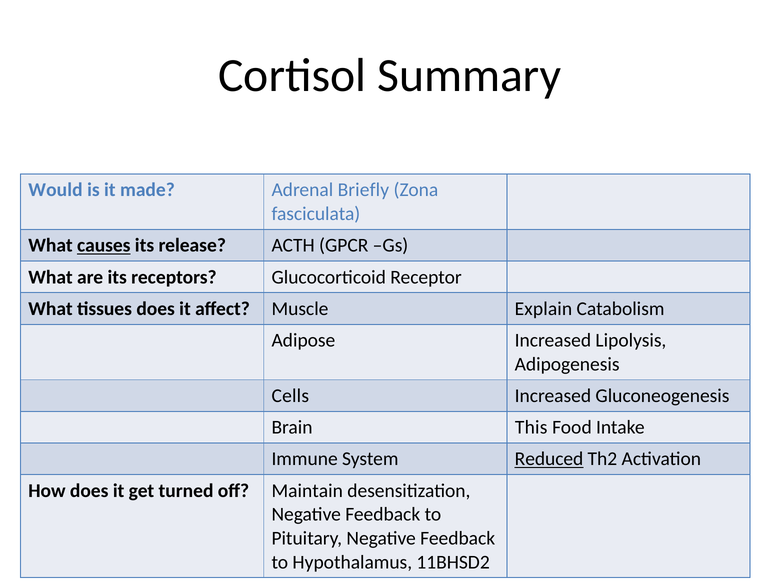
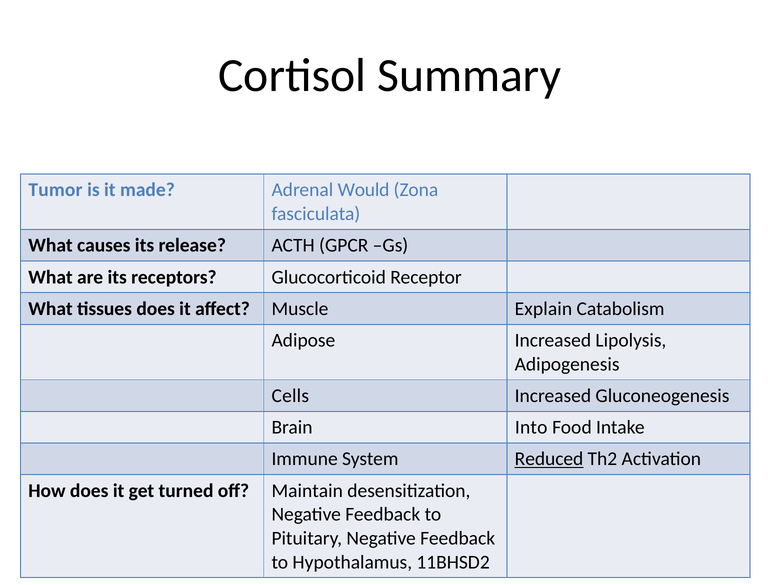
Would: Would -> Tumor (55, 190)
Briefly: Briefly -> Would (364, 190)
causes underline: present -> none (104, 245)
This: This -> Into (531, 427)
